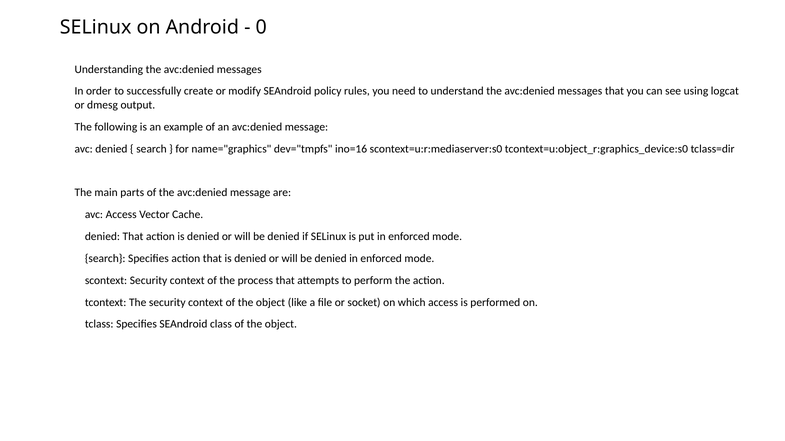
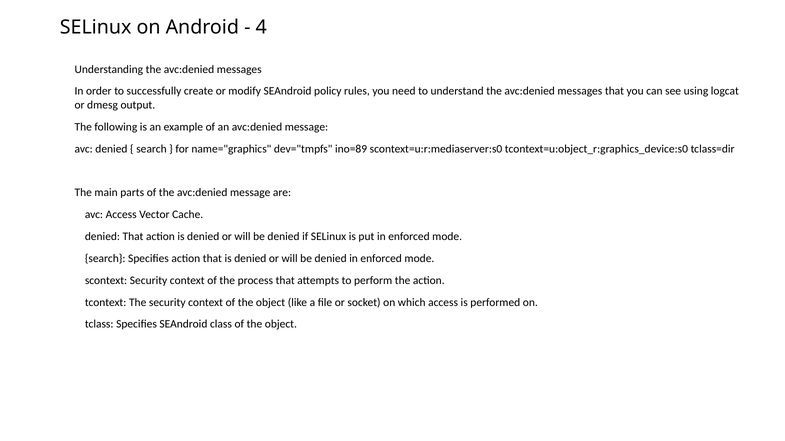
0: 0 -> 4 (261, 27)
ino=16: ino=16 -> ino=89 (351, 149)
